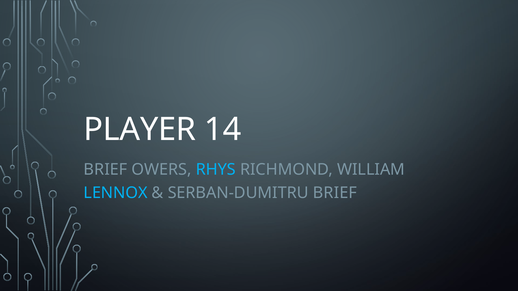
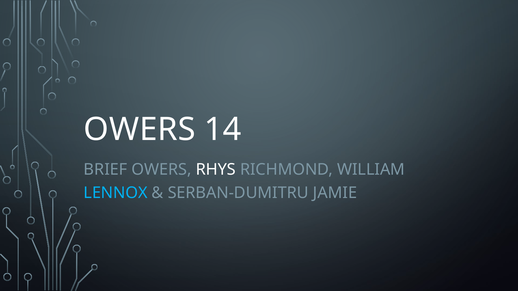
PLAYER: PLAYER -> OWERS (140, 129)
RHYS colour: light blue -> white (216, 170)
SERBAN-DUMITRU BRIEF: BRIEF -> JAMIE (335, 193)
